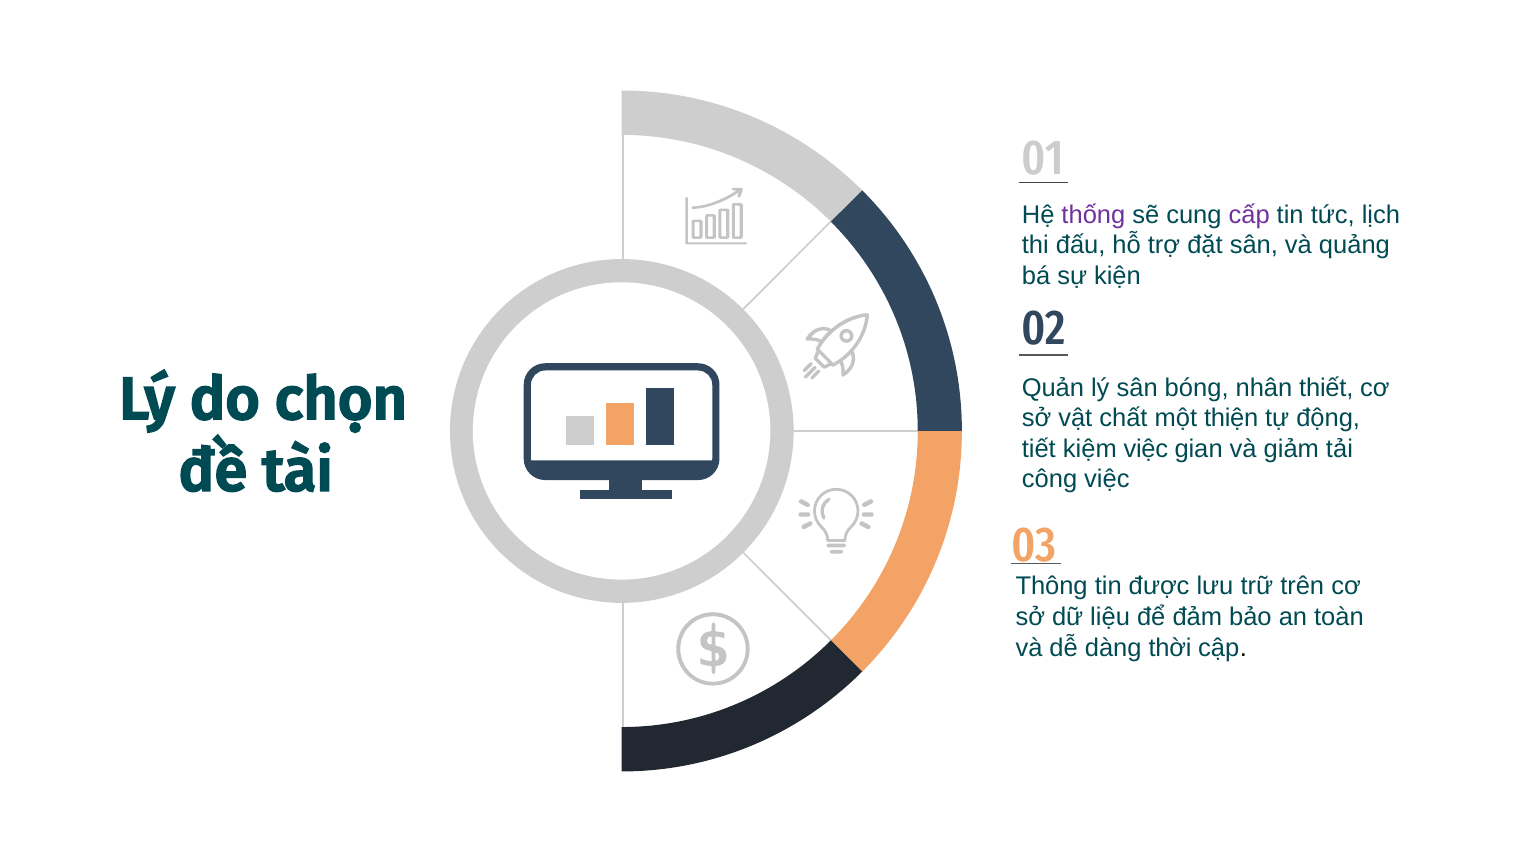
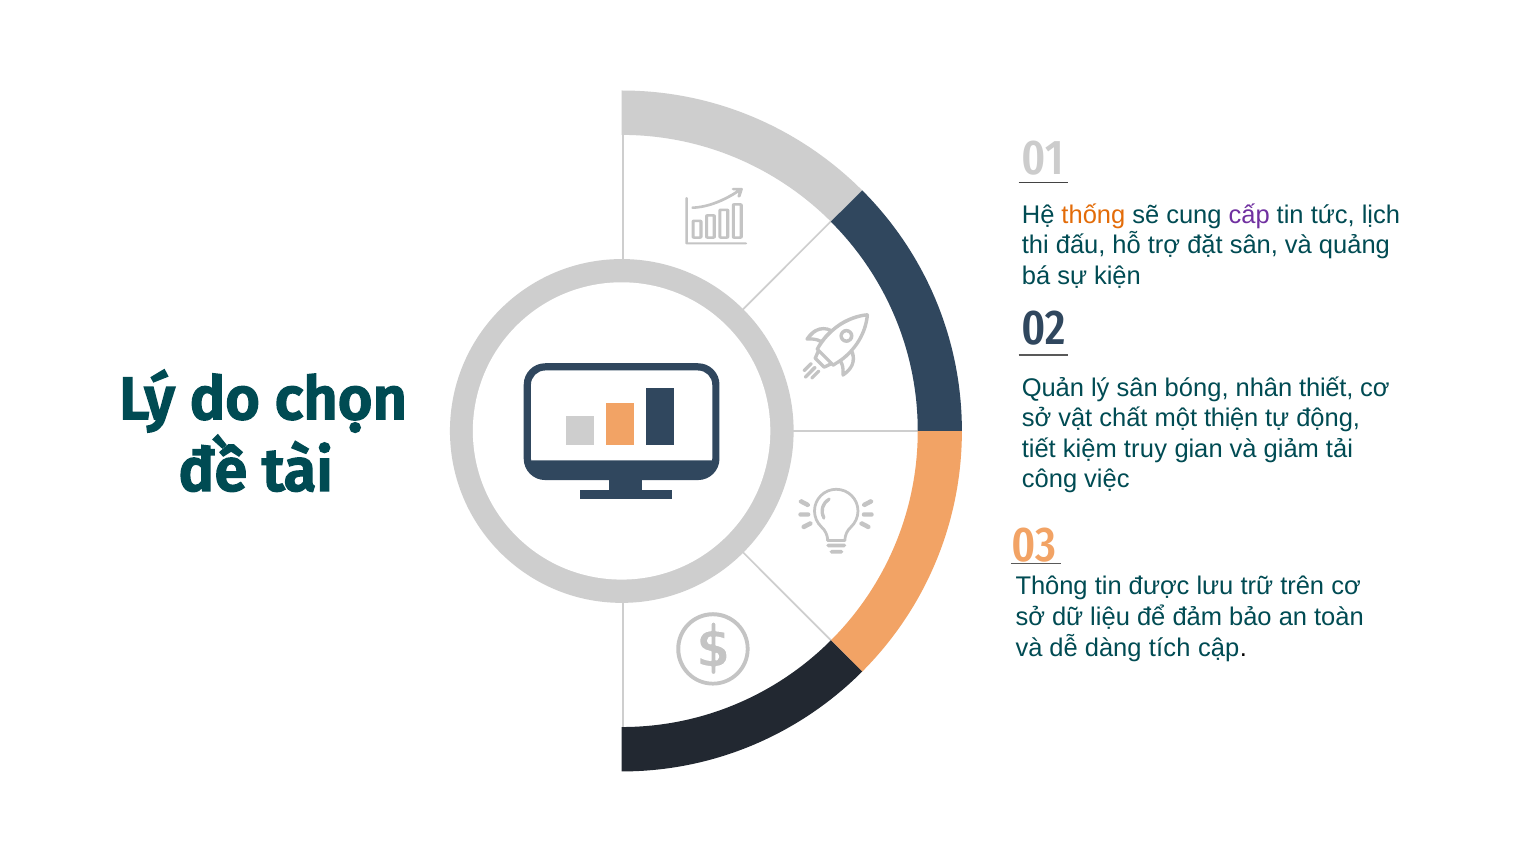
thống colour: purple -> orange (1093, 215)
kiệm việc: việc -> truy (1146, 449)
thời: thời -> tích (1170, 648)
